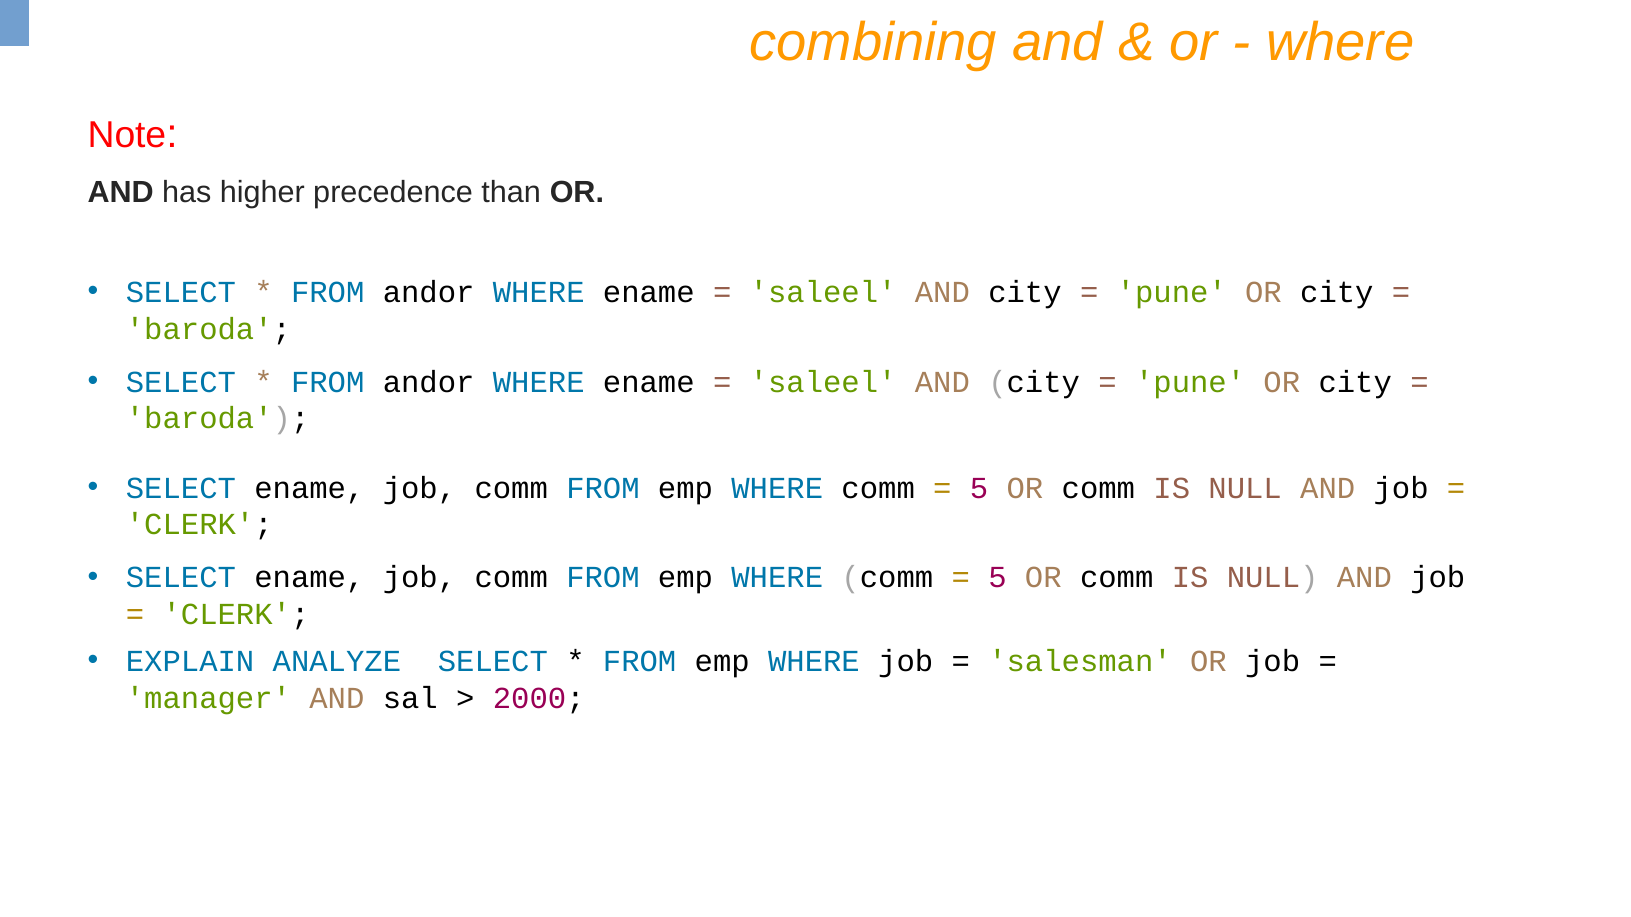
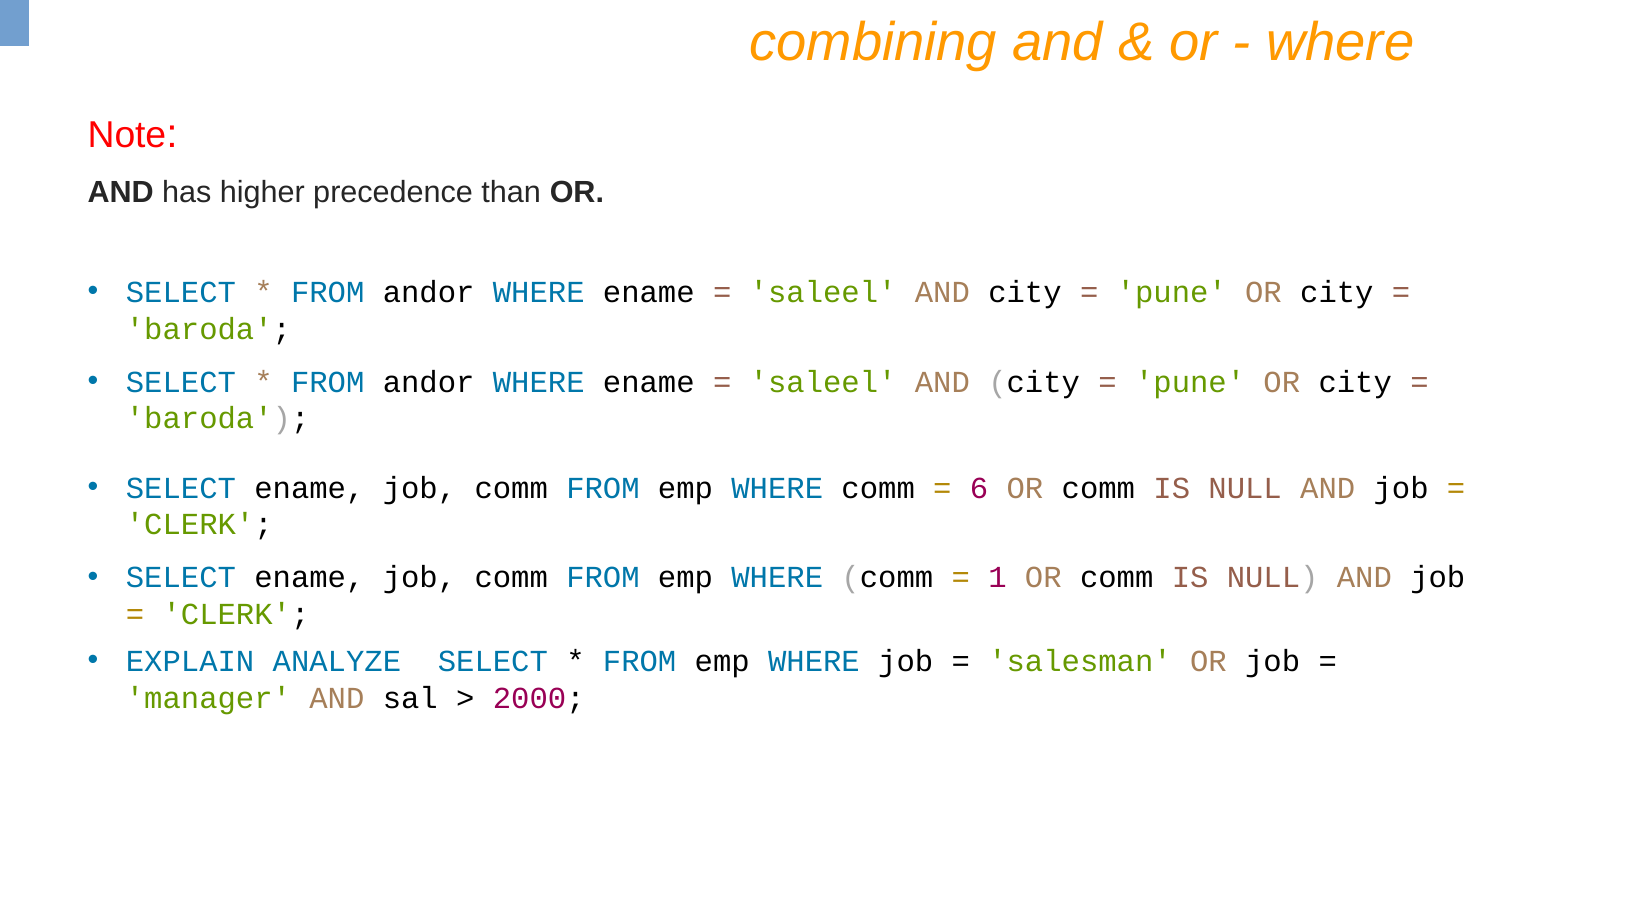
5: 5 -> 6 (979, 488)
5: 5 -> 1 (997, 578)
